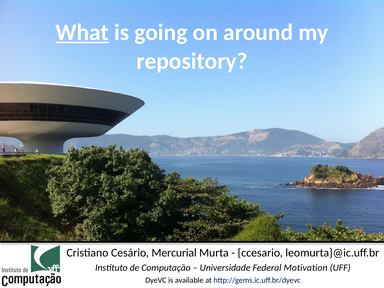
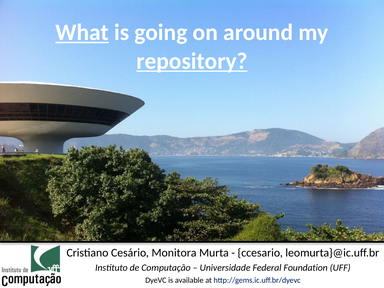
repository underline: none -> present (192, 61)
Mercurial: Mercurial -> Monitora (174, 253)
Motivation: Motivation -> Foundation (306, 268)
